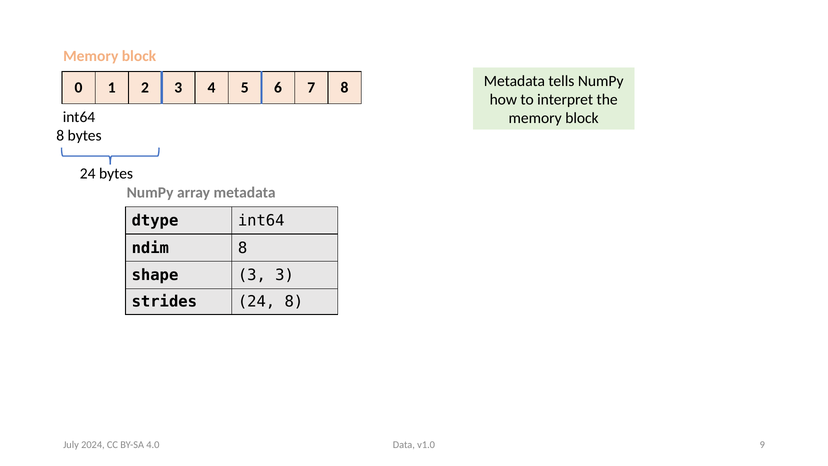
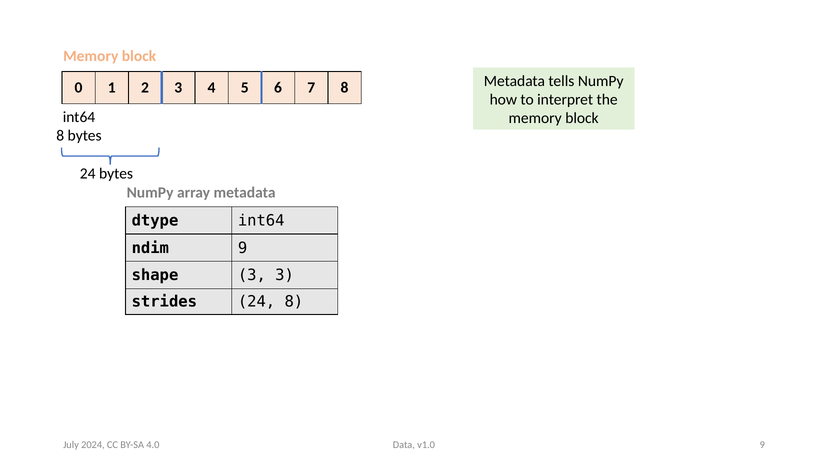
ndim 8: 8 -> 9 (243, 248)
